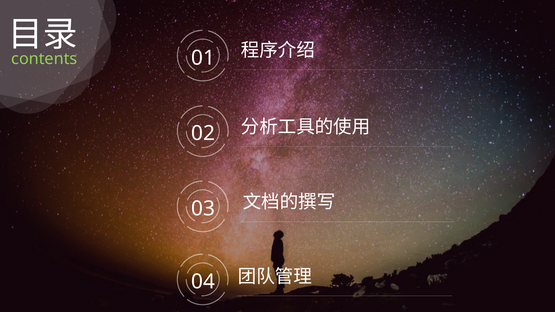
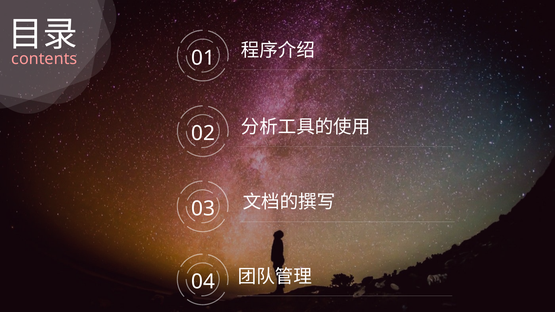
contents colour: light green -> pink (44, 59)
